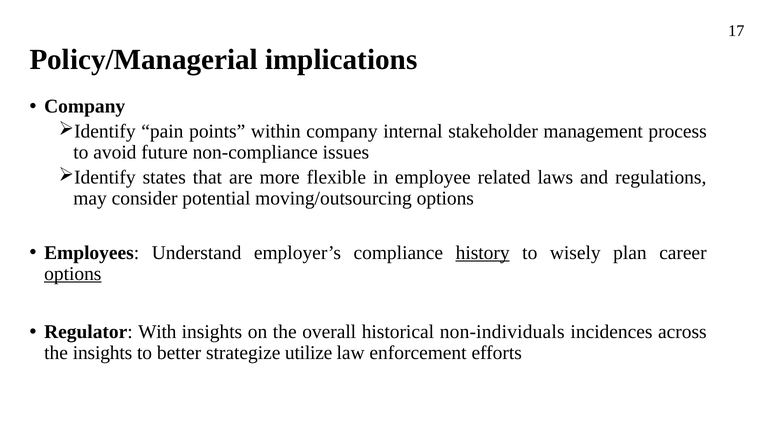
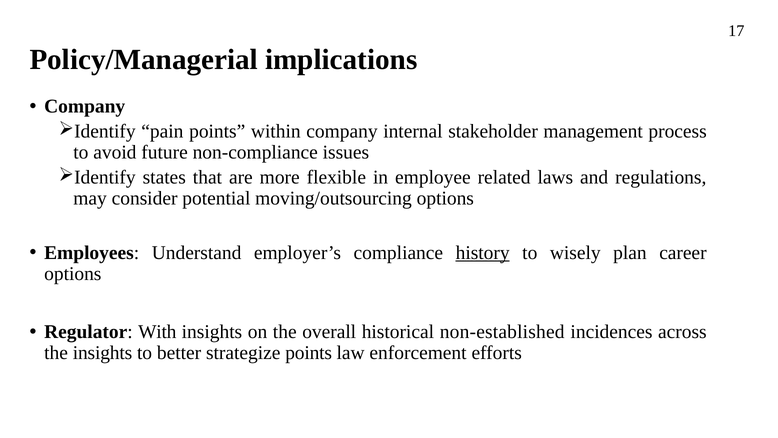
options underline: present -> none (73, 274)
non-individuals: non-individuals -> non-established (502, 332)
strategize utilize: utilize -> points (309, 353)
